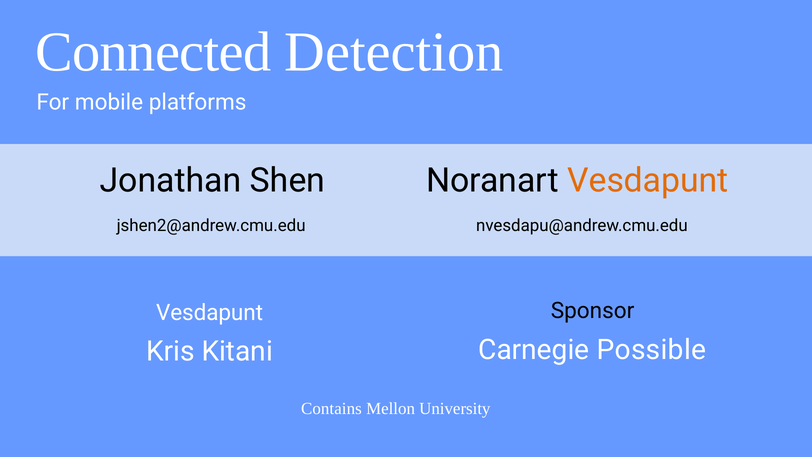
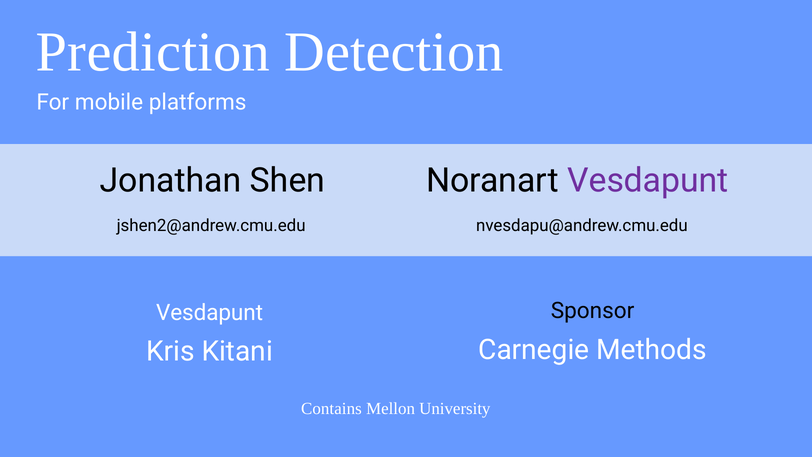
Connected: Connected -> Prediction (153, 52)
Vesdapunt colour: orange -> purple (648, 180)
Possible: Possible -> Methods (652, 350)
